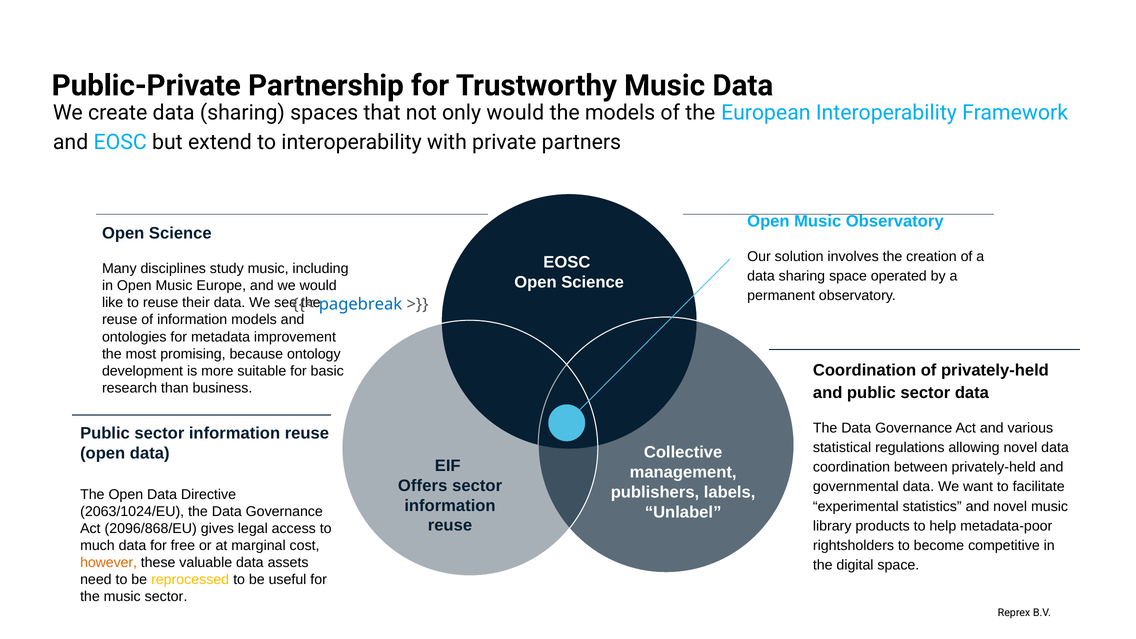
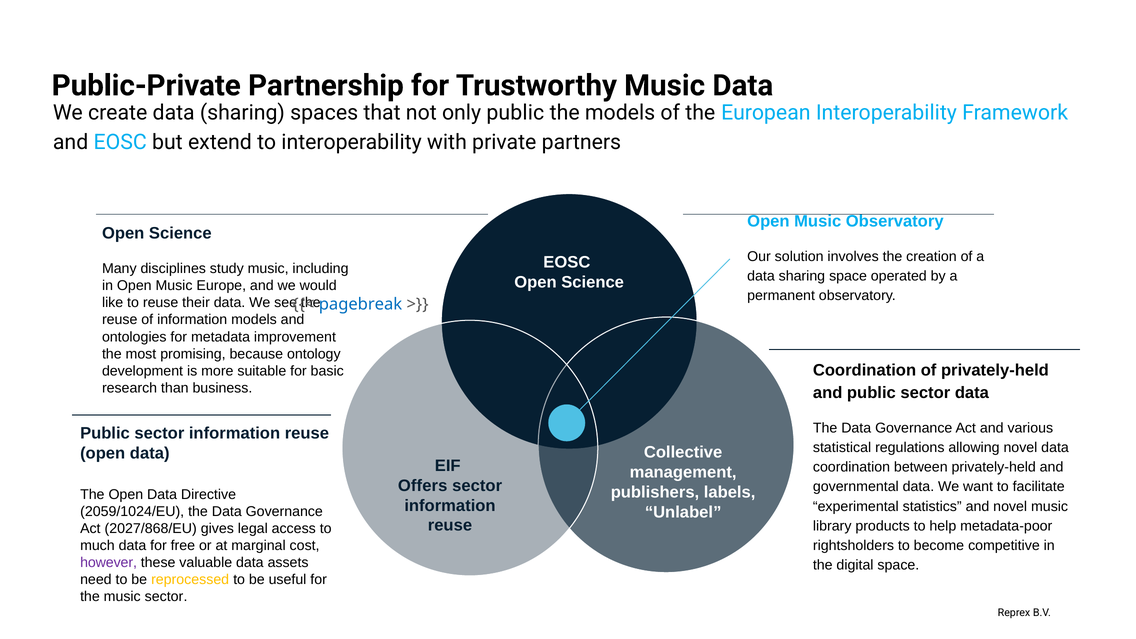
only would: would -> public (515, 113)
2063/1024/EU: 2063/1024/EU -> 2059/1024/EU (132, 511)
2096/868/EU: 2096/868/EU -> 2027/868/EU (151, 528)
however colour: orange -> purple (109, 562)
